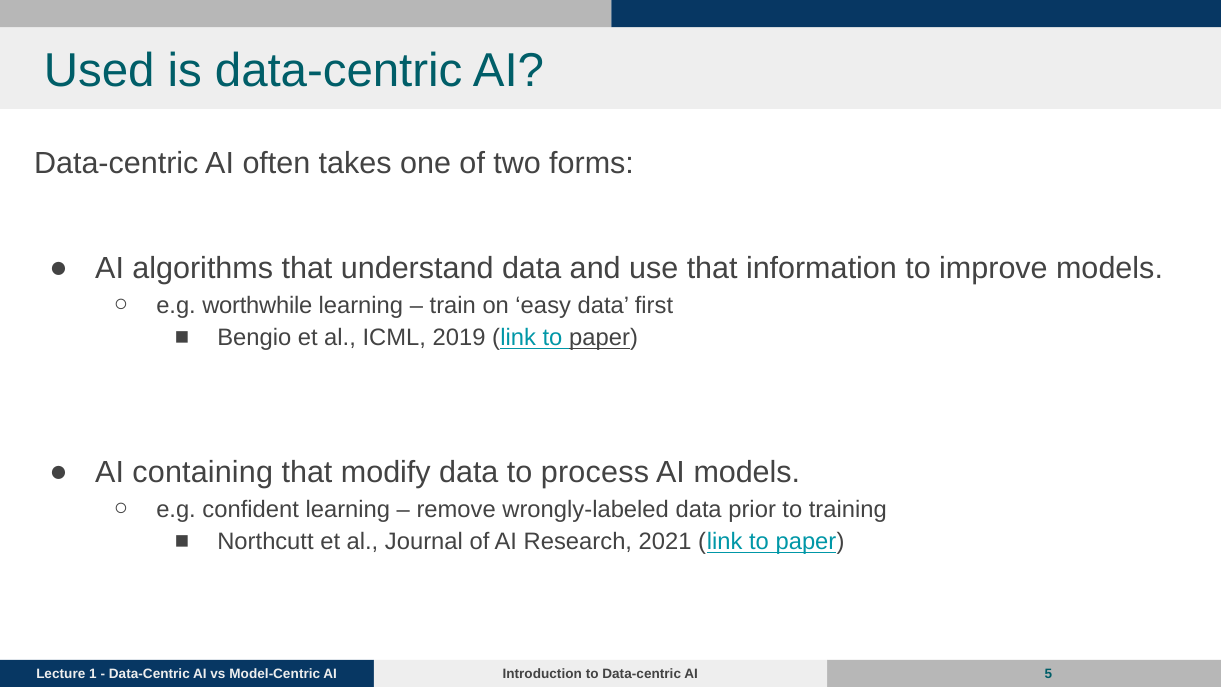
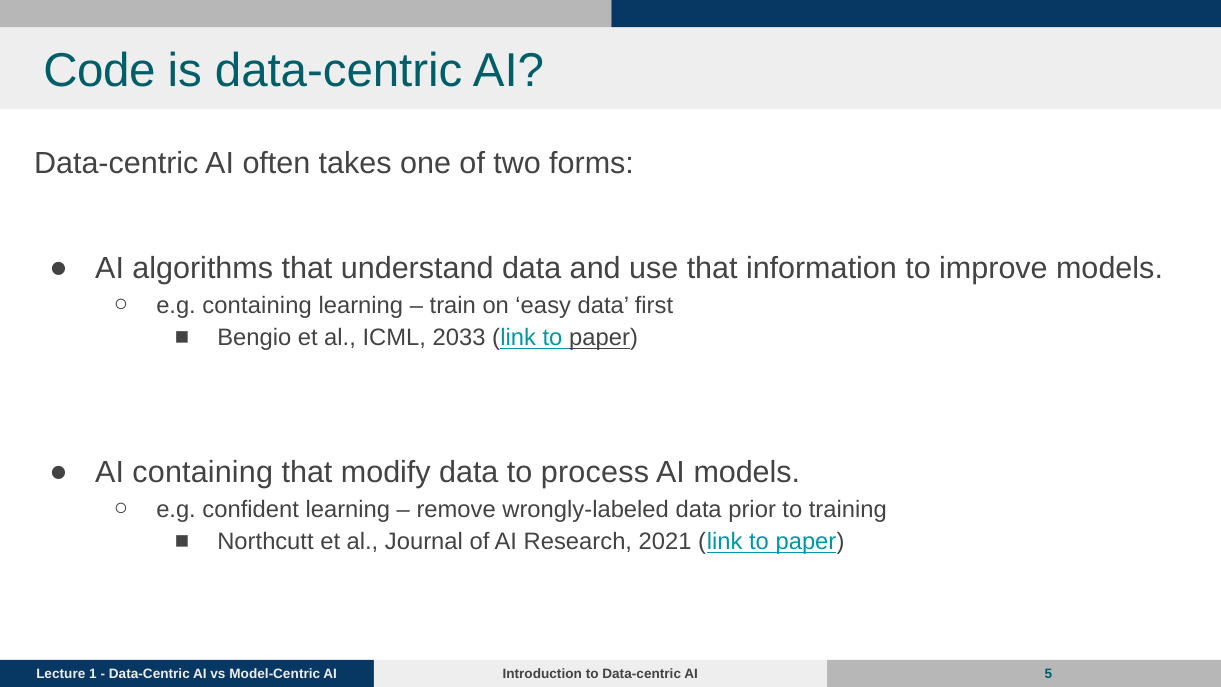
Used: Used -> Code (99, 71)
e.g worthwhile: worthwhile -> containing (257, 305)
2019: 2019 -> 2033 (459, 338)
